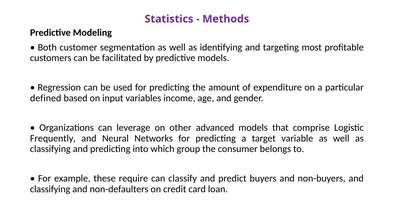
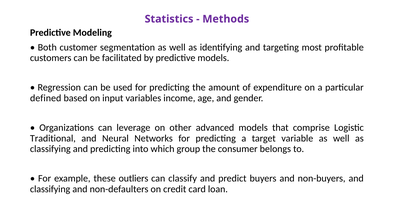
Frequently: Frequently -> Traditional (53, 138)
require: require -> outliers (133, 178)
